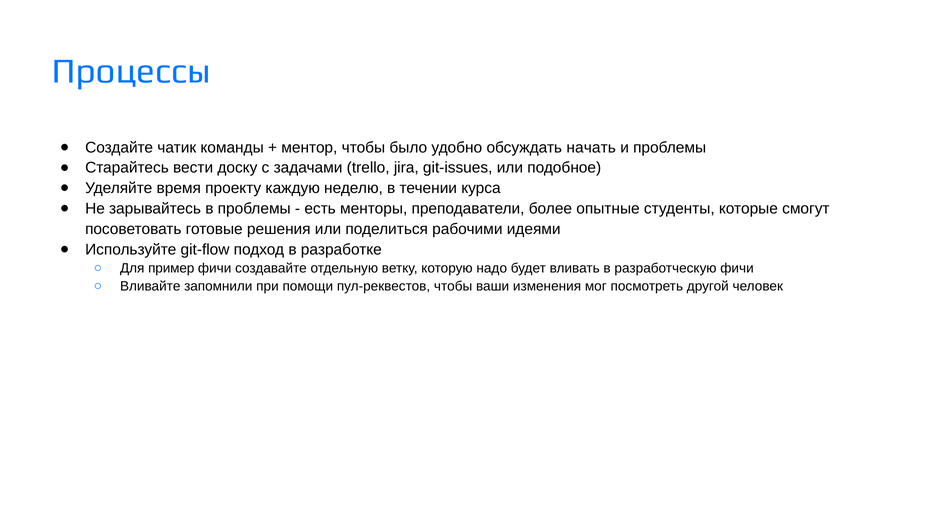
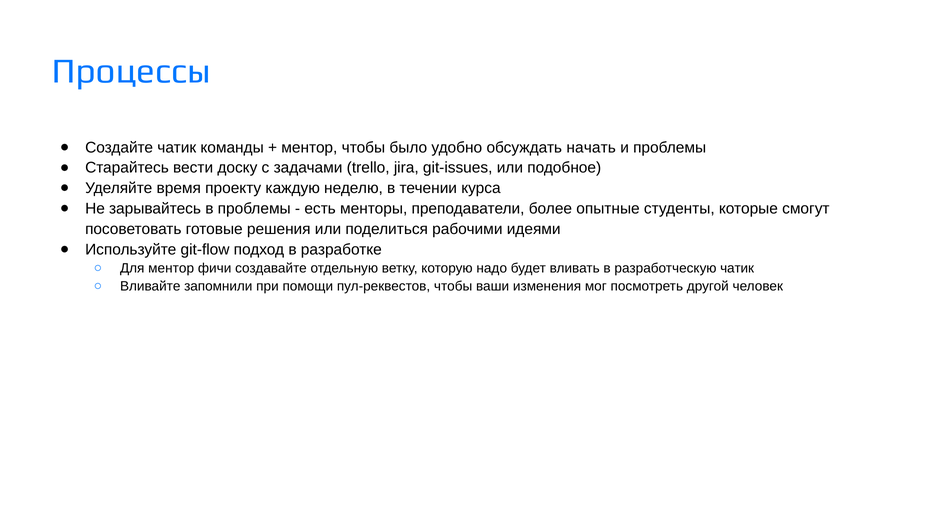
Для пример: пример -> ментор (171, 268)
разработческую фичи: фичи -> чатик (737, 268)
